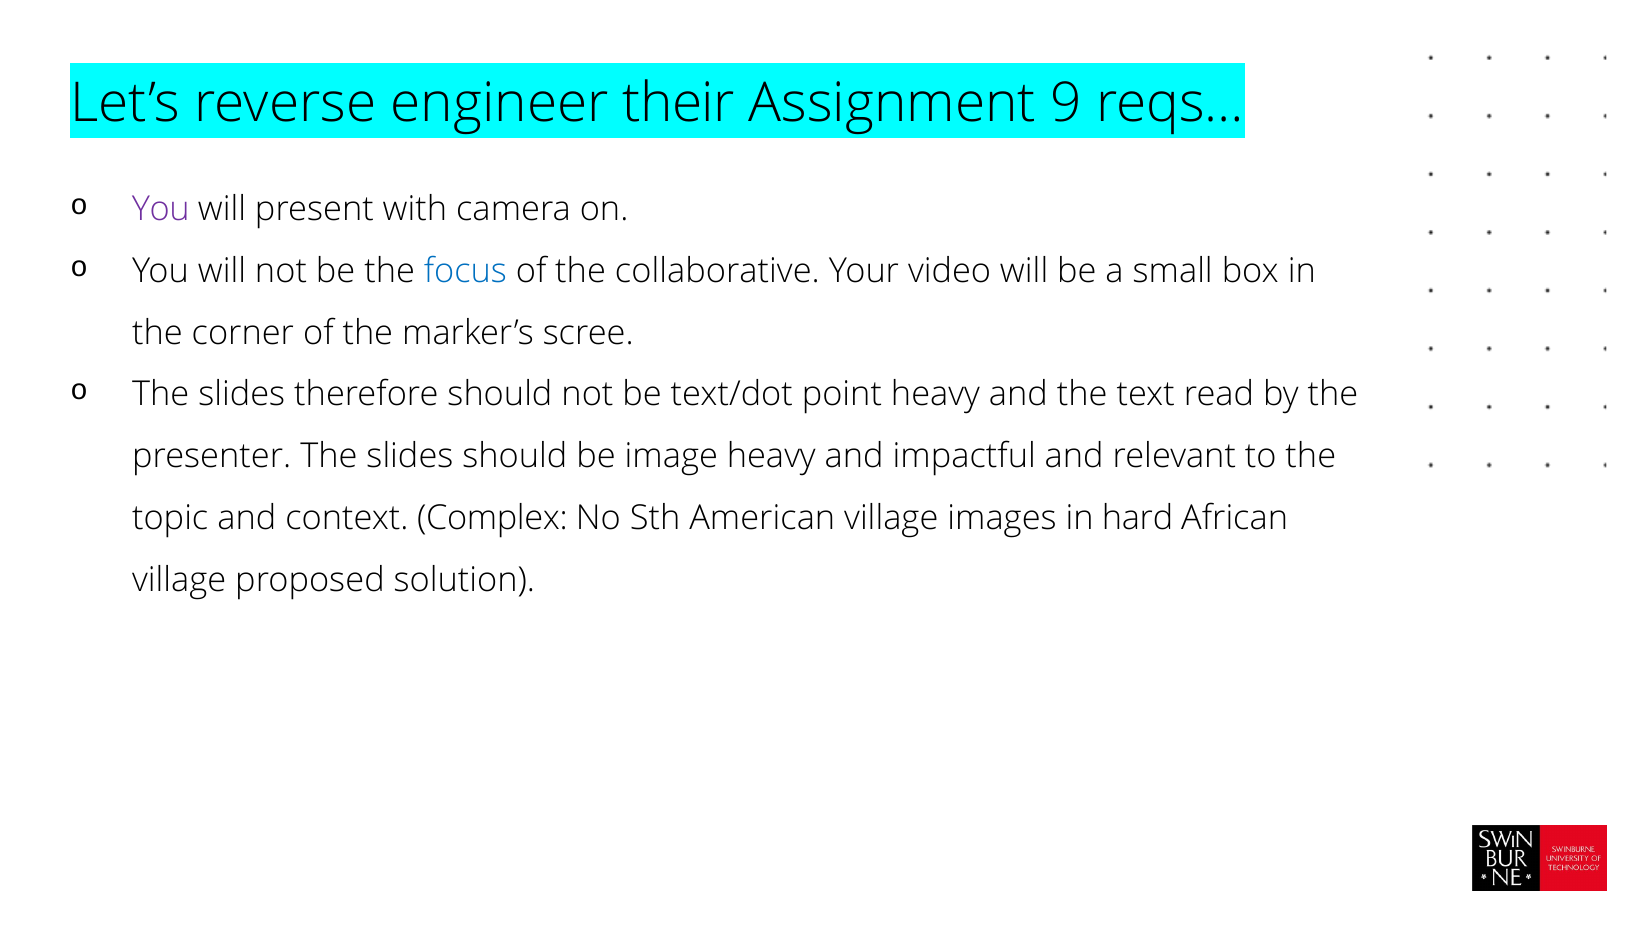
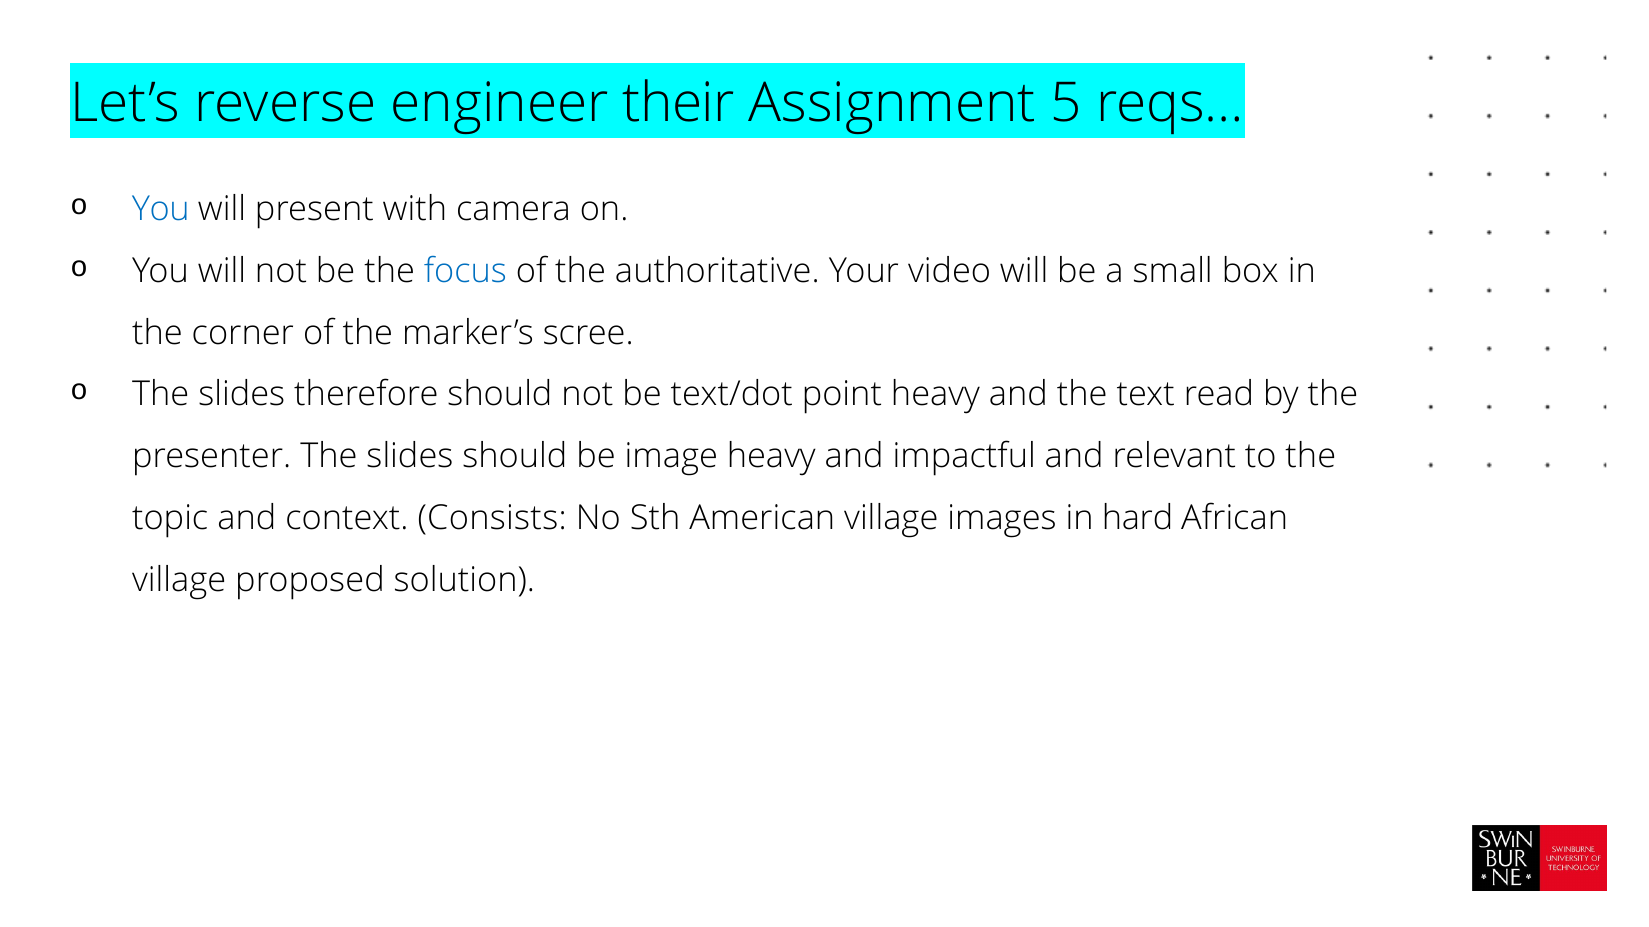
9: 9 -> 5 (1066, 104)
You colour: purple -> blue (161, 209)
collaborative: collaborative -> authoritative (717, 271)
Complex: Complex -> Consists (492, 518)
